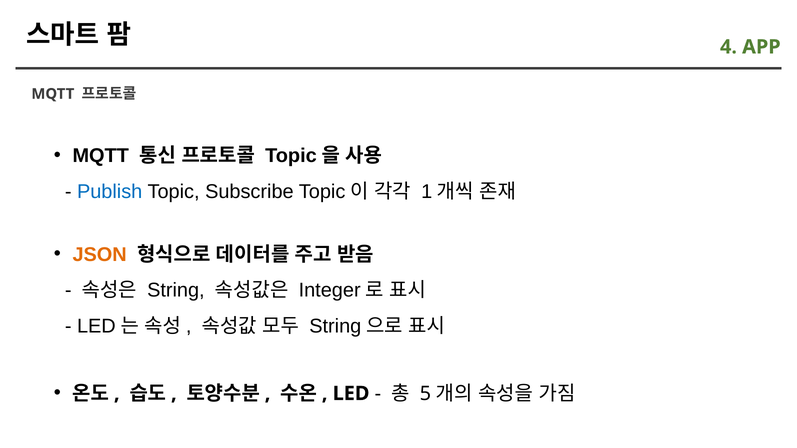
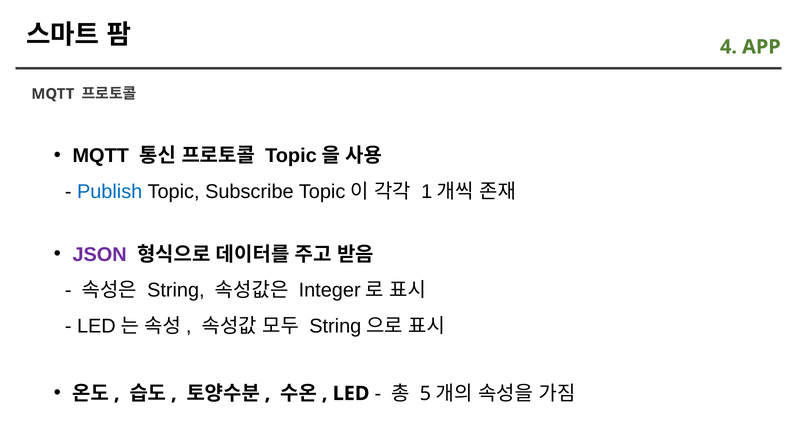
JSON colour: orange -> purple (100, 255)
